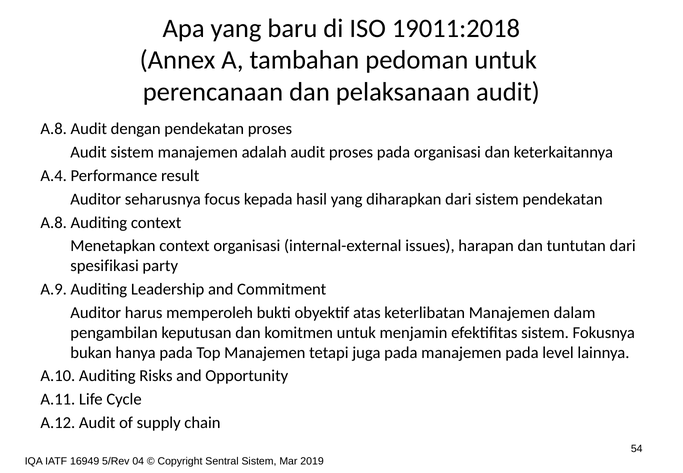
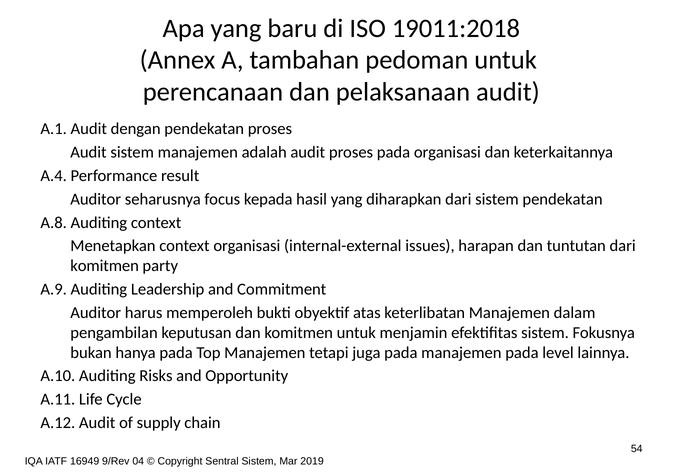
A.8: A.8 -> A.1 (54, 129)
spesifikasi: spesifikasi -> komitmen (105, 266)
5/Rev: 5/Rev -> 9/Rev (116, 461)
